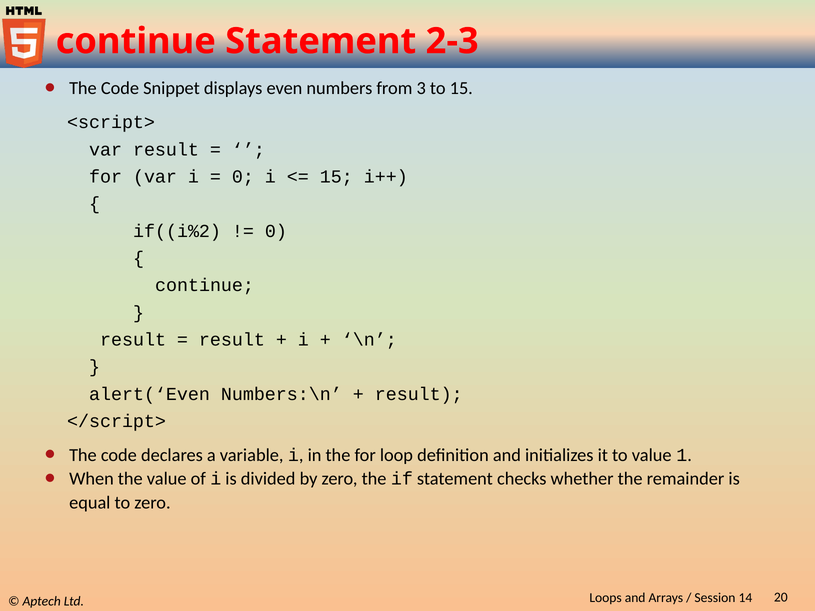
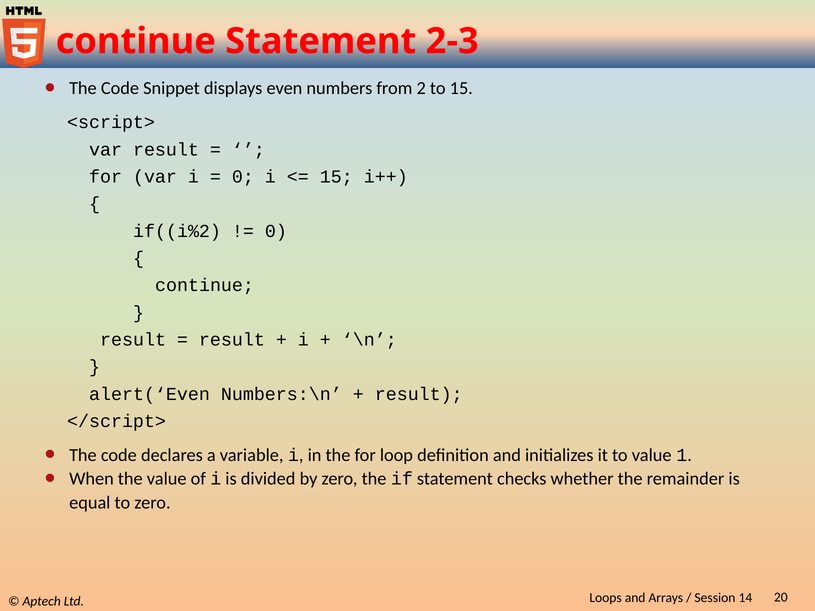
3: 3 -> 2 (421, 88)
